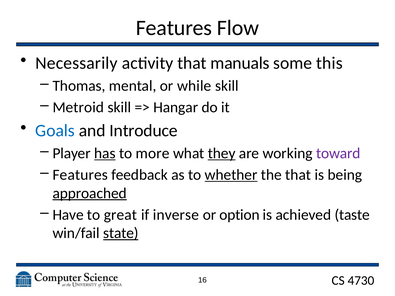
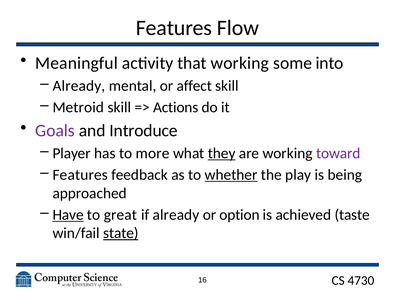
Necessarily: Necessarily -> Meaningful (77, 63)
that manuals: manuals -> working (240, 63)
this: this -> into (330, 63)
Thomas: Thomas -> Already (79, 86)
while: while -> affect (194, 86)
Hangar: Hangar -> Actions (176, 107)
Goals colour: blue -> purple (55, 131)
has underline: present -> none (105, 153)
the that: that -> play (298, 175)
approached underline: present -> none (90, 193)
Have underline: none -> present (68, 215)
if inverse: inverse -> already (176, 215)
